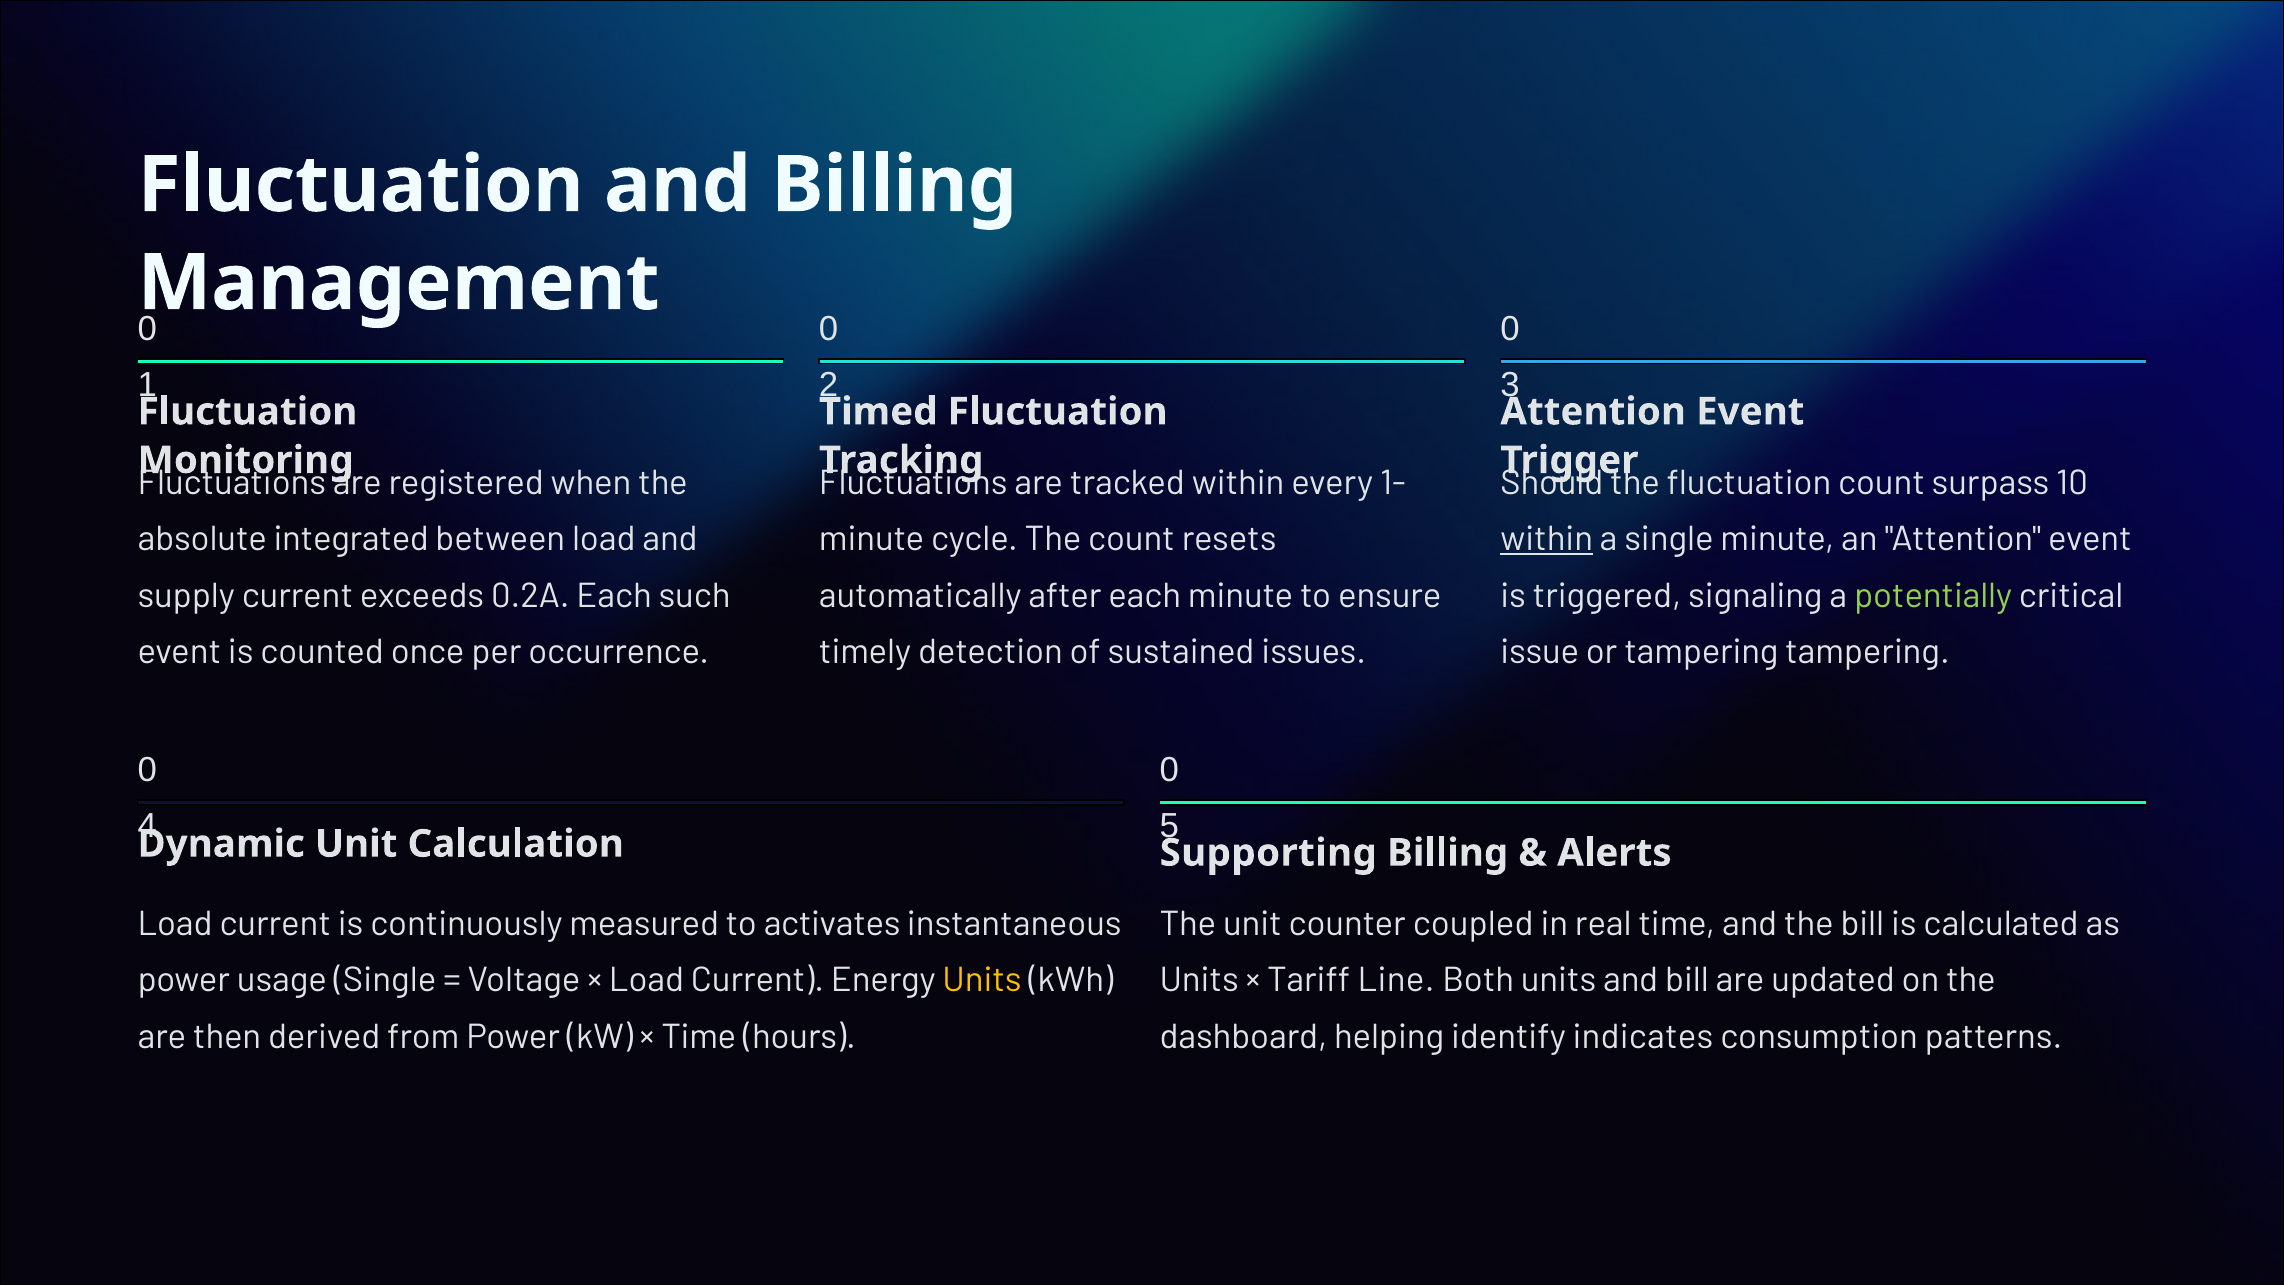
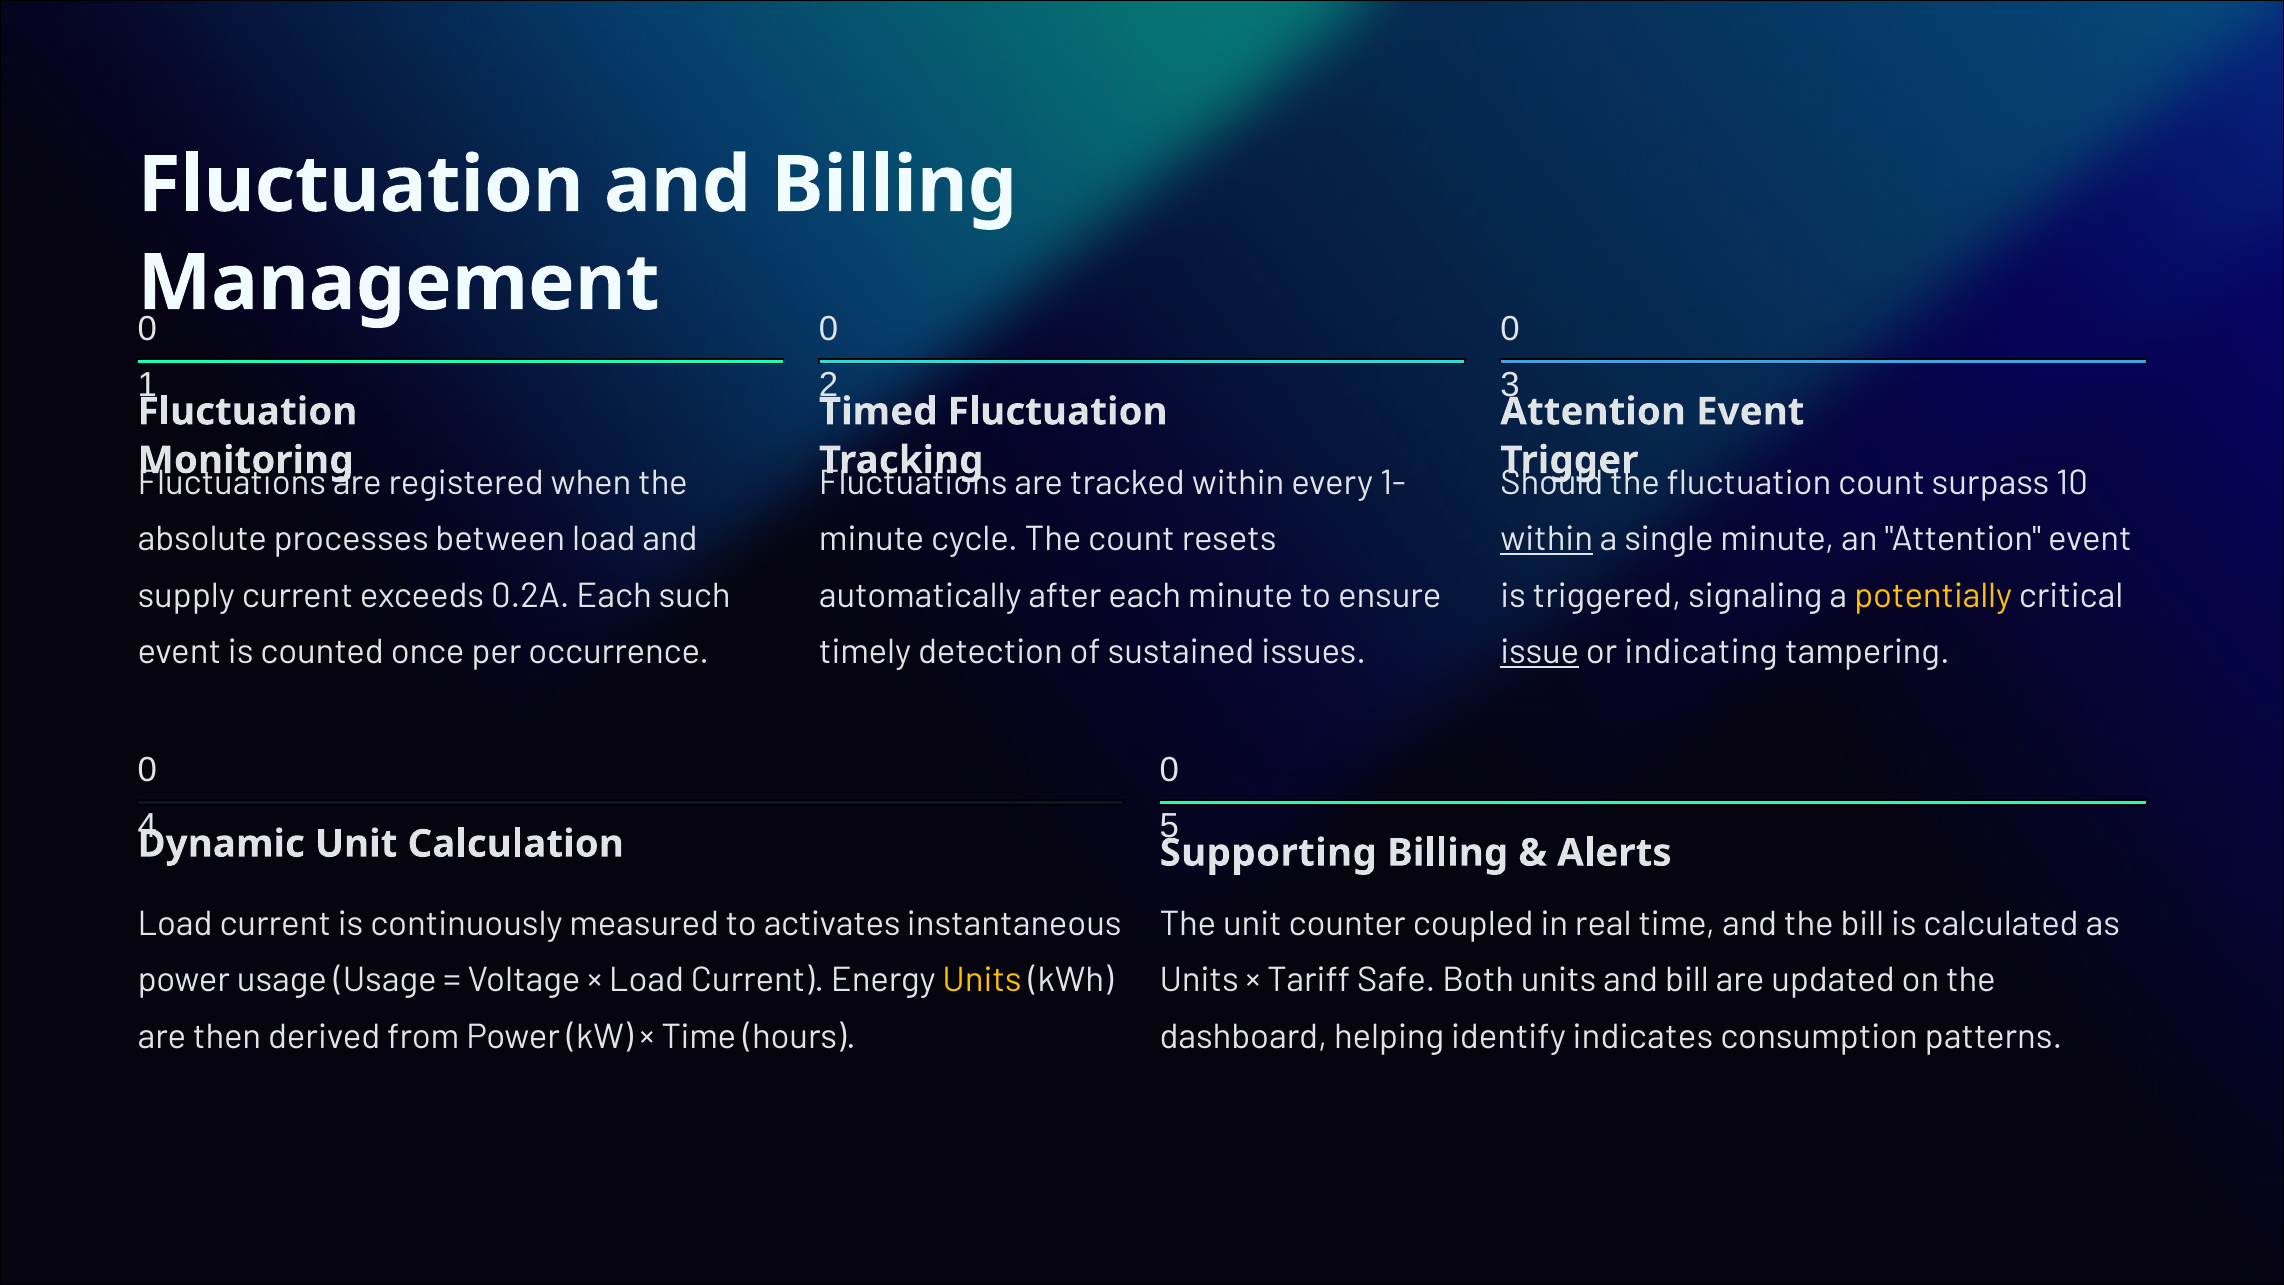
integrated: integrated -> processes (351, 539)
potentially colour: light green -> yellow (1933, 596)
issue underline: none -> present (1540, 652)
or tampering: tampering -> indicating (1701, 652)
usage Single: Single -> Usage (385, 980)
Line: Line -> Safe (1396, 980)
